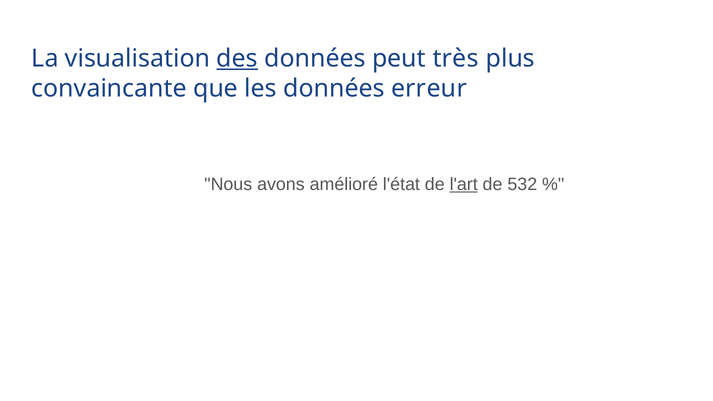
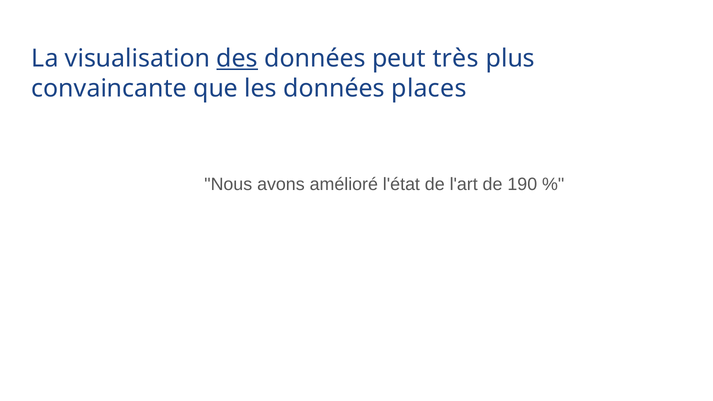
erreur: erreur -> places (429, 88)
l'art underline: present -> none (464, 184)
532: 532 -> 190 (522, 184)
